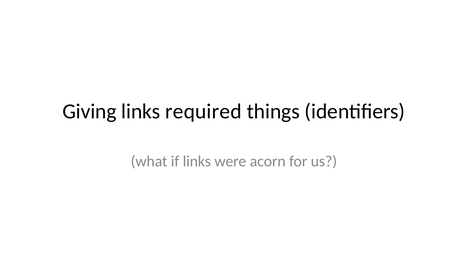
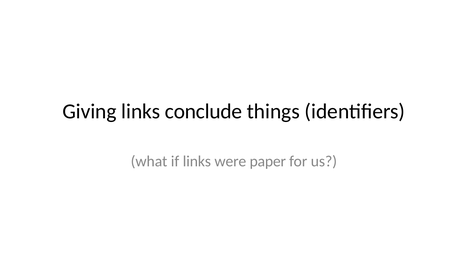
required: required -> conclude (204, 111)
acorn: acorn -> paper (268, 161)
